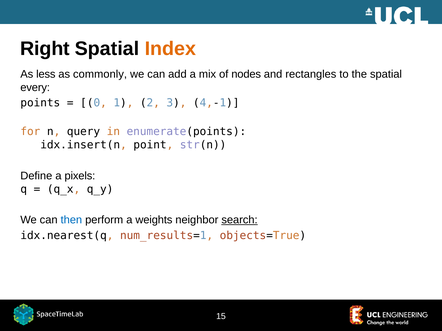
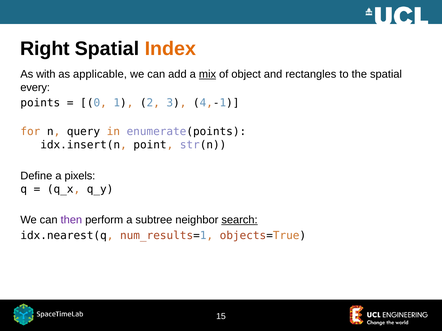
less: less -> with (46, 74)
commonly: commonly -> applicable (100, 74)
mix underline: none -> present (207, 74)
nodes: nodes -> object (246, 74)
then colour: blue -> purple (71, 220)
weights: weights -> subtree (154, 220)
